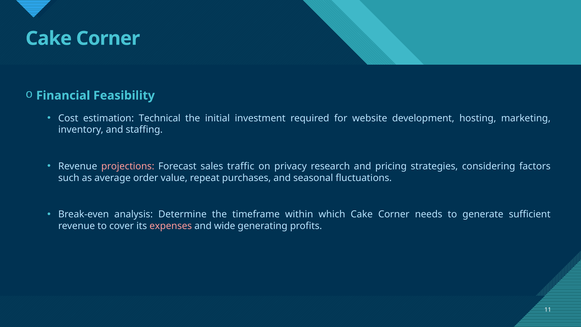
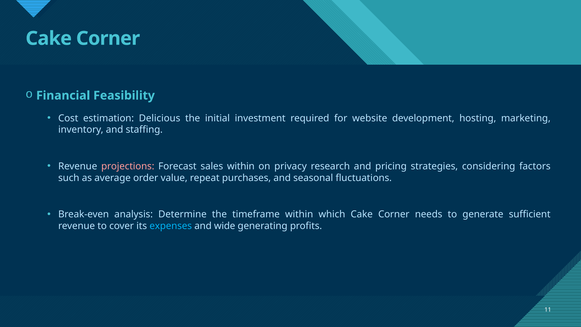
Technical: Technical -> Delicious (160, 118)
sales traffic: traffic -> within (241, 166)
expenses colour: pink -> light blue (171, 226)
